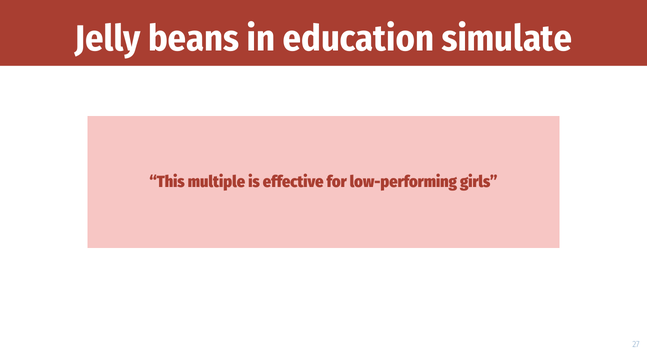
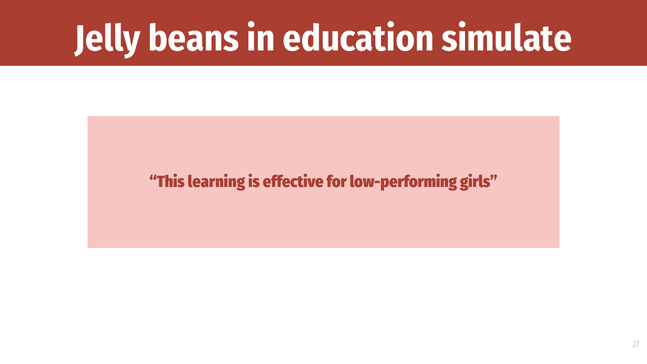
multiple: multiple -> learning (216, 182)
